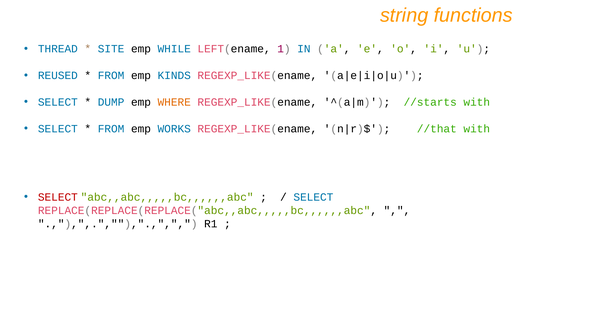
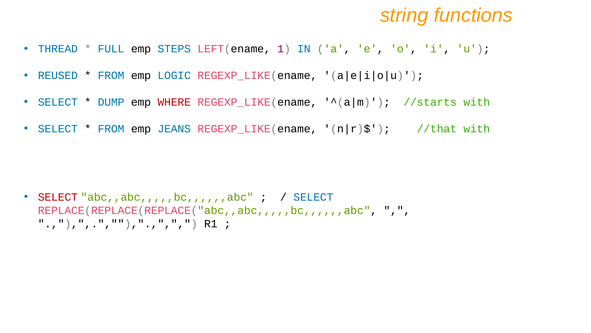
SITE: SITE -> FULL (111, 49)
WHILE: WHILE -> STEPS (174, 49)
KINDS: KINDS -> LOGIC (174, 75)
WHERE colour: orange -> red (174, 102)
WORKS: WORKS -> JEANS (174, 129)
